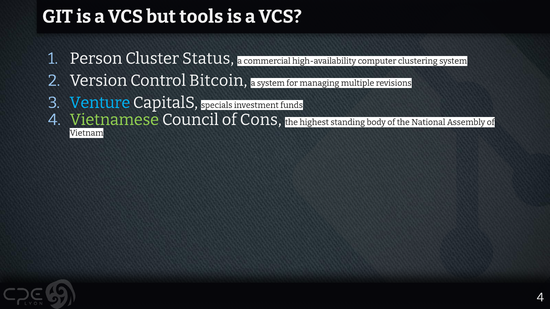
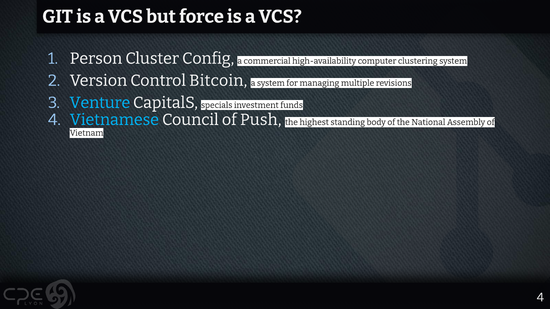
tools: tools -> force (201, 17)
Status: Status -> Config (208, 58)
Vietnamese colour: light green -> light blue (114, 120)
Cons: Cons -> Push (261, 120)
